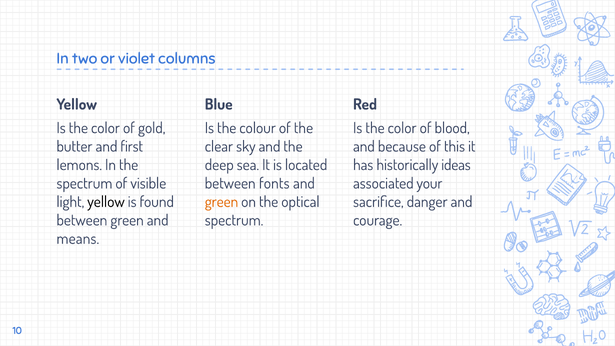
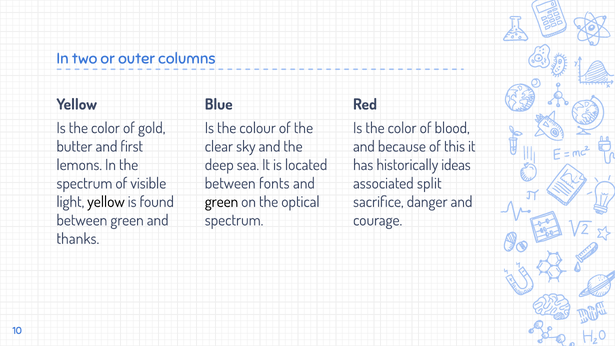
violet: violet -> outer (137, 58)
your: your -> split (429, 183)
green colour: orange -> black (221, 202)
means: means -> thanks (78, 239)
